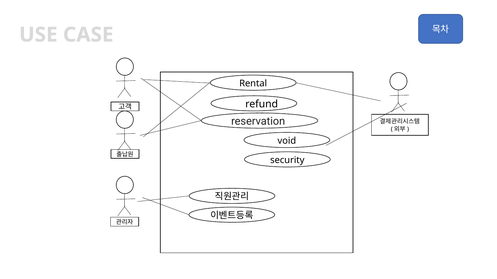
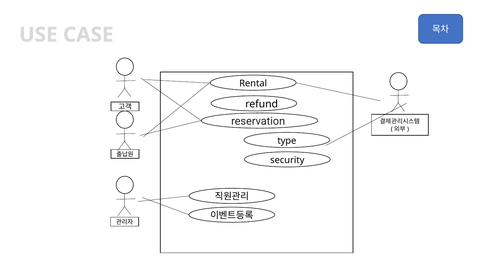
void: void -> type (287, 141)
